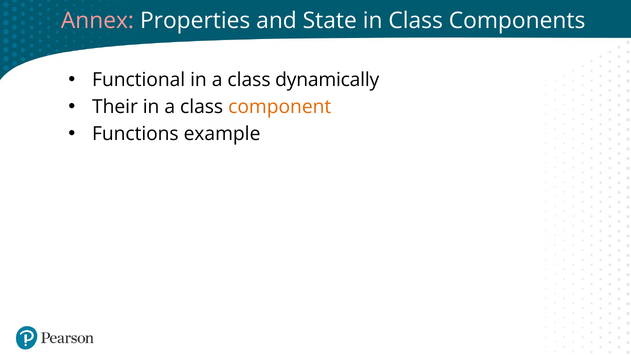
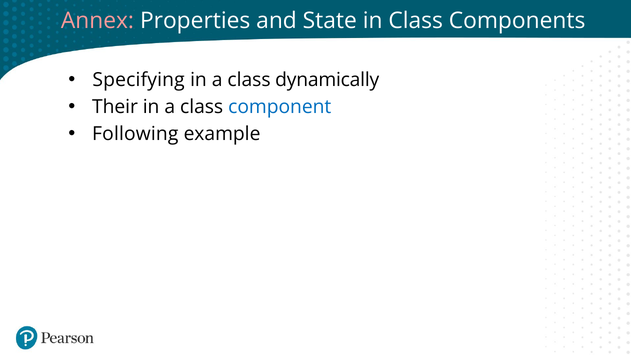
Functional: Functional -> Specifying (139, 80)
component colour: orange -> blue (280, 107)
Functions: Functions -> Following (135, 134)
